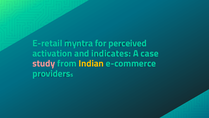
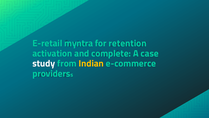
perceived: perceived -> retention (128, 43)
indicates: indicates -> complete (111, 53)
study colour: pink -> white (44, 63)
